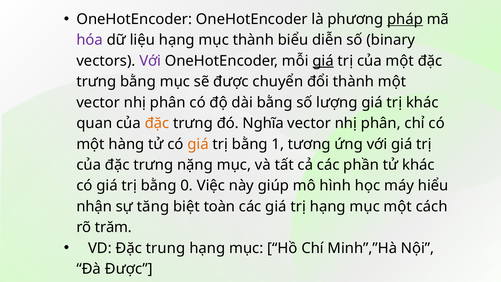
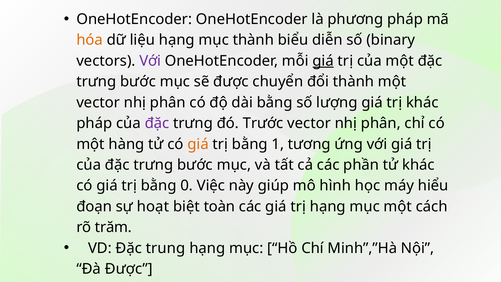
pháp underline: present -> none (405, 19)
hóa colour: purple -> orange (90, 40)
bằng: bằng -> bước (138, 82)
quan: quan -> pháp (94, 123)
đặc colour: orange -> purple (157, 123)
Nghĩa: Nghĩa -> Trước (263, 123)
của đặc trưng nặng: nặng -> bước (195, 165)
nhận: nhận -> đoạn (94, 206)
tăng: tăng -> hoạt (153, 206)
